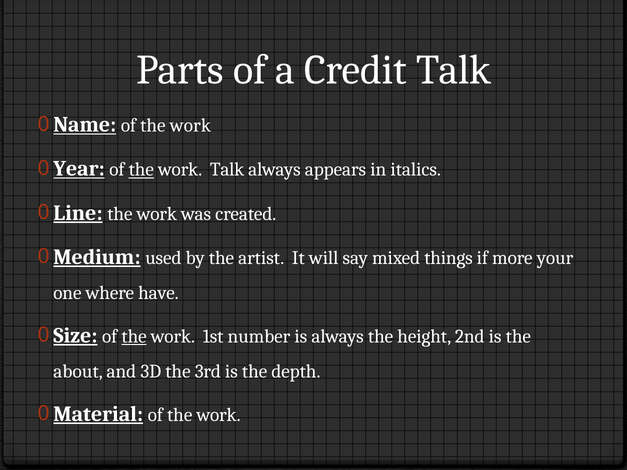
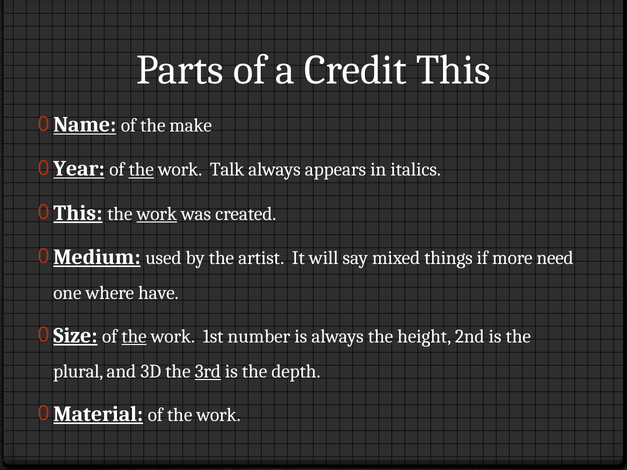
Credit Talk: Talk -> This (453, 70)
Name of the work: work -> make (191, 126)
Line: Line -> This (78, 213)
work underline: none -> present (157, 214)
your: your -> need (555, 258)
about: about -> plural (78, 371)
3rd underline: none -> present (208, 371)
